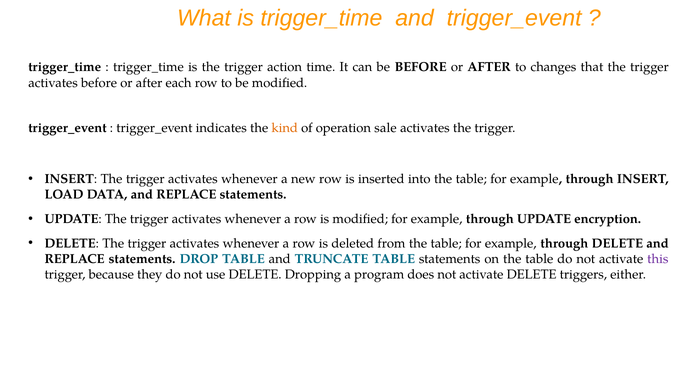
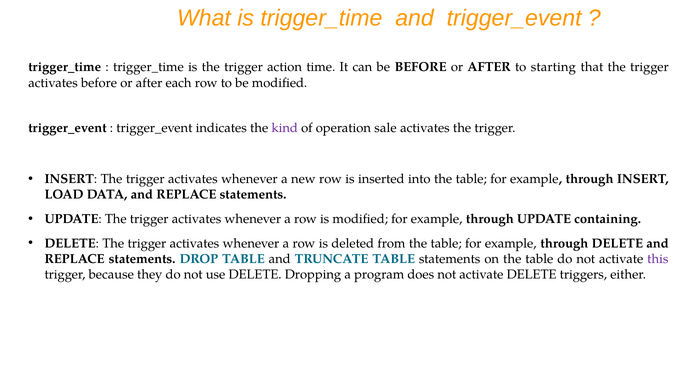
changes: changes -> starting (553, 67)
kind colour: orange -> purple (285, 128)
encryption: encryption -> containing (608, 219)
